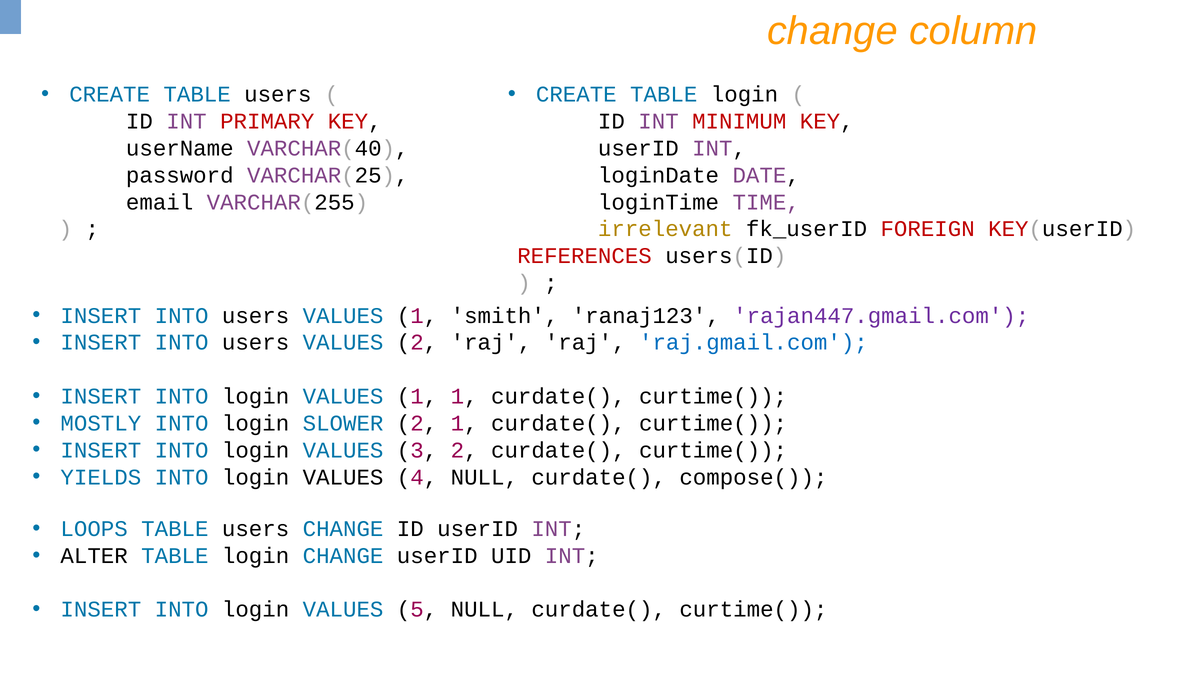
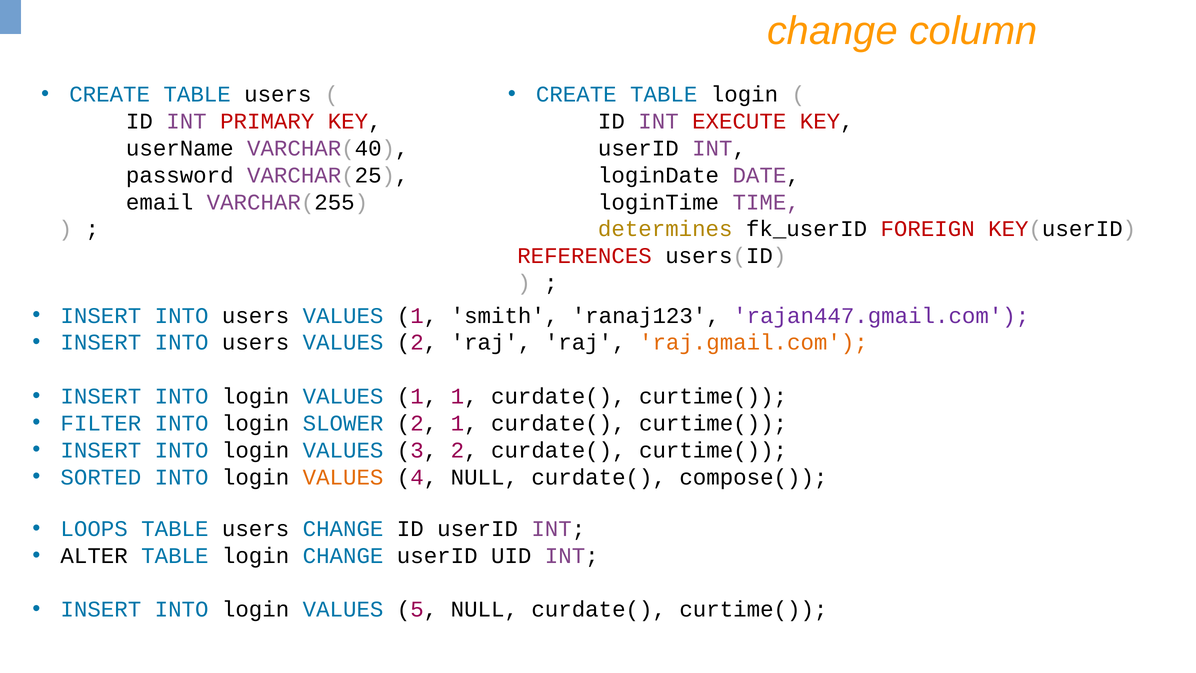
MINIMUM: MINIMUM -> EXECUTE (739, 121)
irrelevant: irrelevant -> determines (665, 229)
raj.gmail.com colour: blue -> orange (753, 342)
MOSTLY: MOSTLY -> FILTER (101, 423)
YIELDS: YIELDS -> SORTED (101, 477)
VALUES colour: black -> orange (343, 477)
